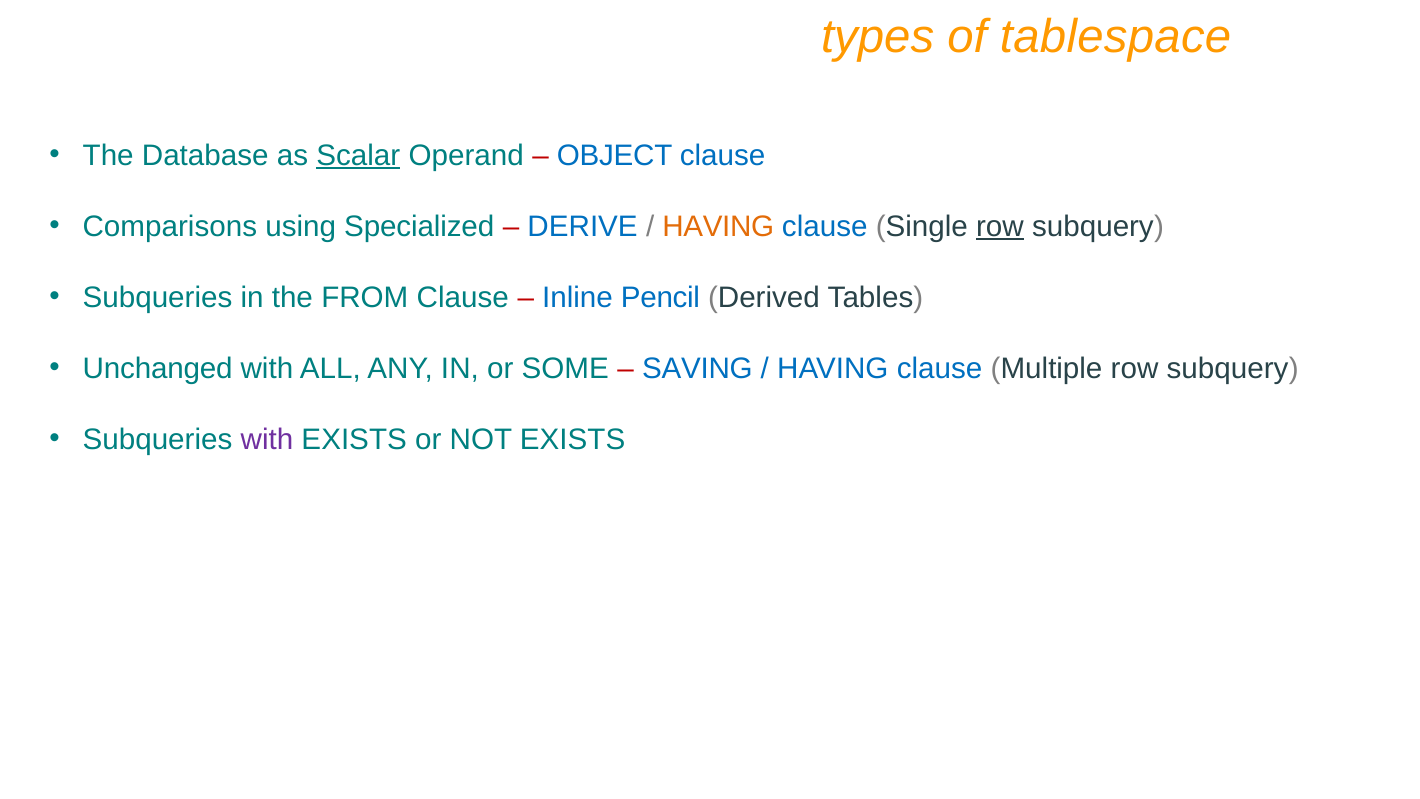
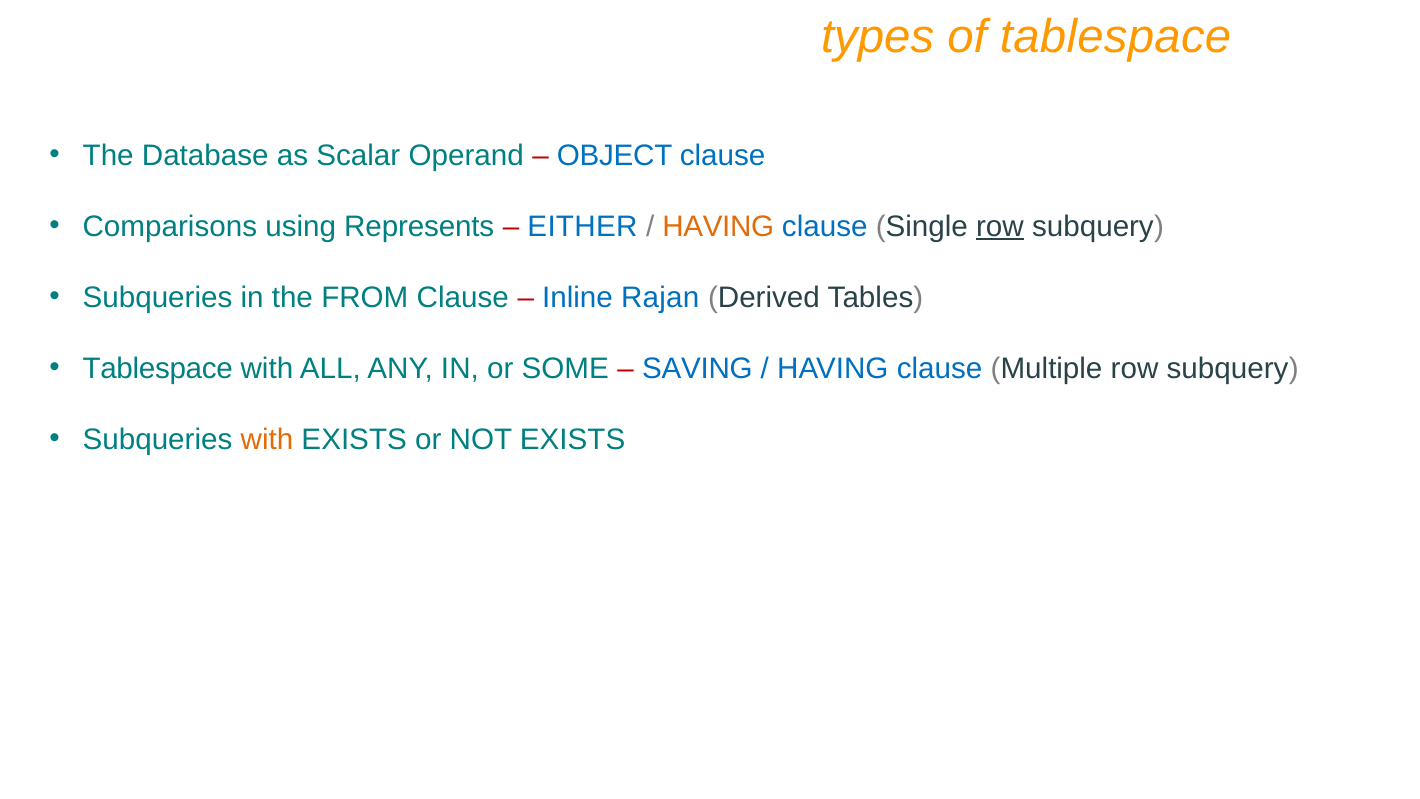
Scalar underline: present -> none (358, 155)
Specialized: Specialized -> Represents (419, 226)
DERIVE: DERIVE -> EITHER (582, 226)
Pencil: Pencil -> Rajan (660, 297)
Unchanged: Unchanged -> Tablespace (158, 368)
with colour: purple -> orange (267, 439)
